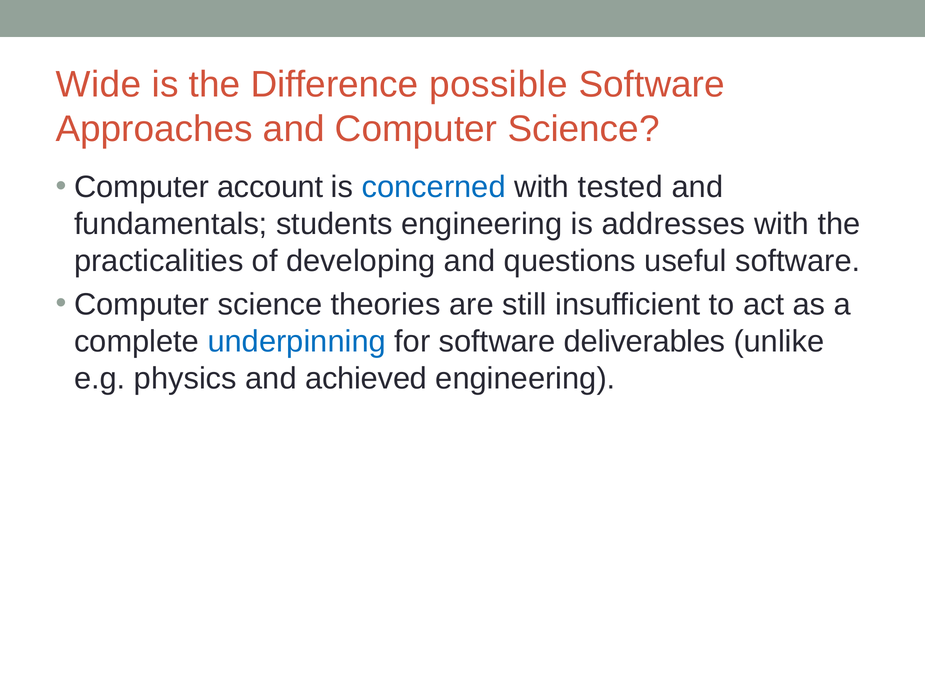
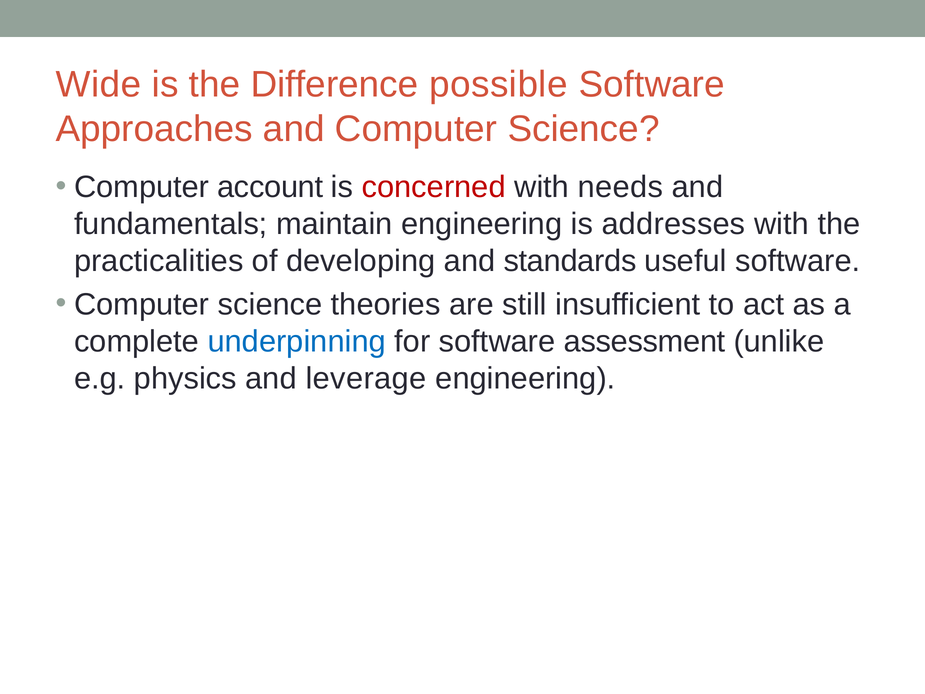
concerned colour: blue -> red (434, 187)
tested: tested -> needs (620, 187)
students: students -> maintain (334, 224)
questions: questions -> standards (570, 261)
deliverables: deliverables -> assessment (645, 341)
achieved: achieved -> leverage (366, 378)
